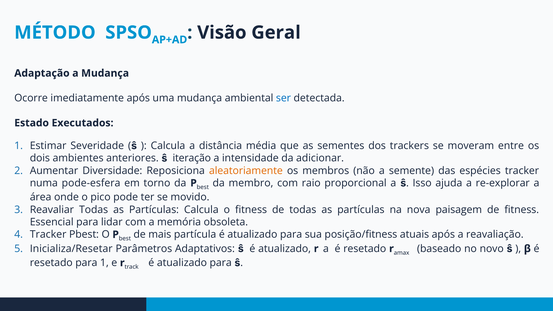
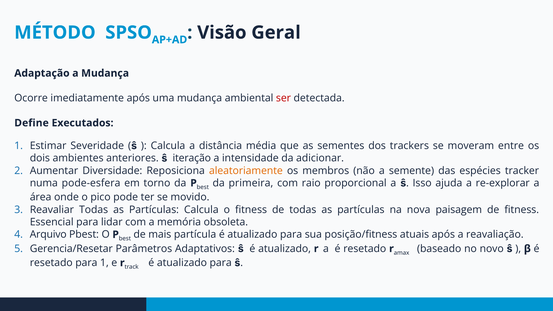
ser colour: blue -> red (283, 98)
Estado: Estado -> Define (32, 123)
membro: membro -> primeira (251, 183)
Tracker: Tracker -> Arquivo (48, 235)
Inicializa/Resetar: Inicializa/Resetar -> Gerencia/Resetar (71, 249)
